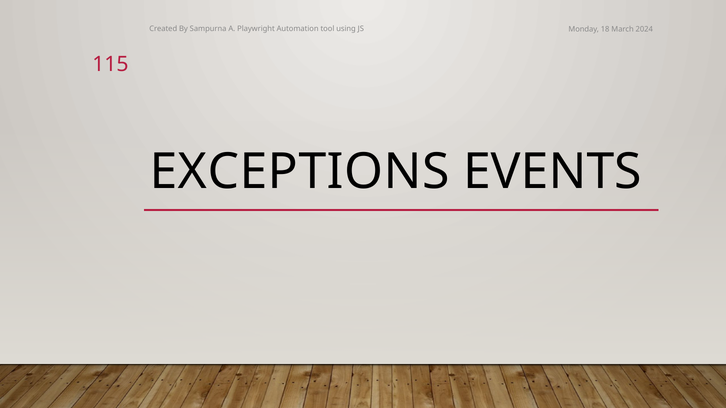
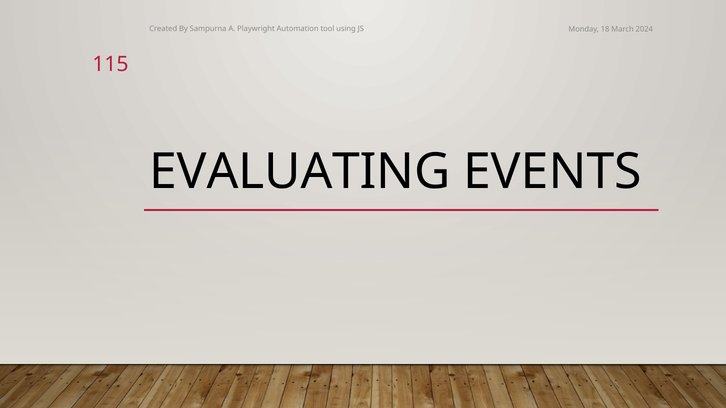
EXCEPTIONS: EXCEPTIONS -> EVALUATING (300, 172)
